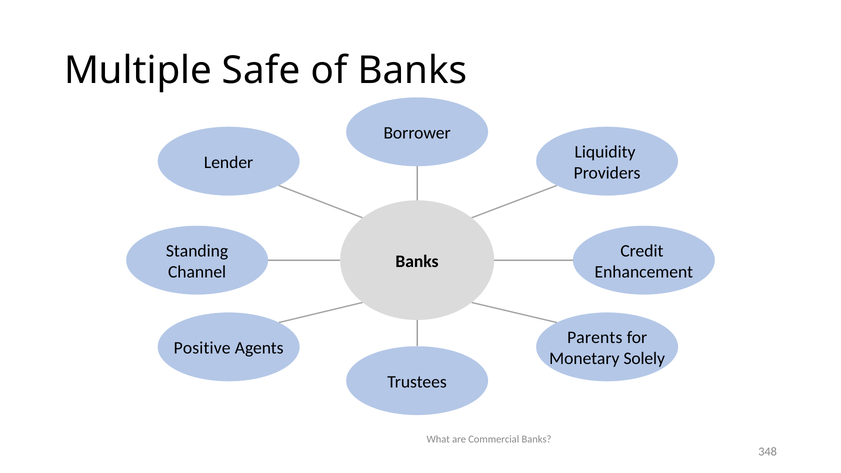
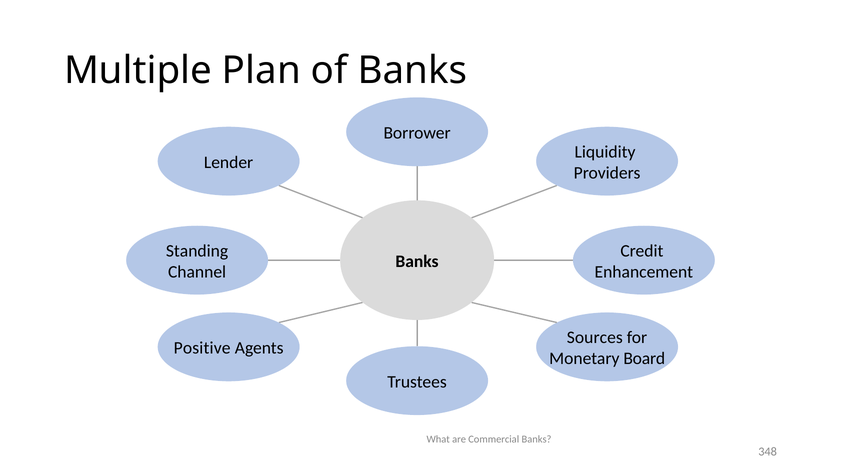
Safe: Safe -> Plan (261, 71)
Parents: Parents -> Sources (595, 338)
Solely: Solely -> Board (644, 359)
